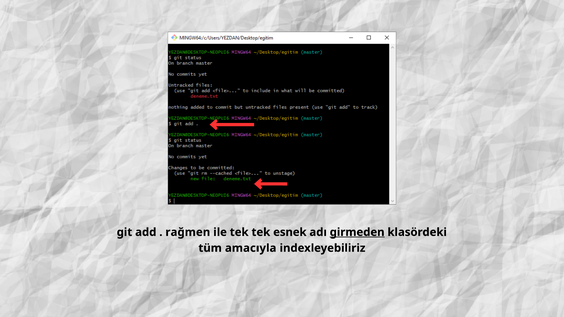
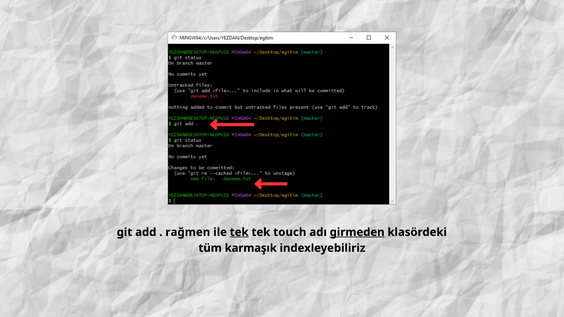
tek underline: none -> present (239, 232)
esnek: esnek -> touch (290, 232)
amacıyla: amacıyla -> karmaşık (251, 248)
